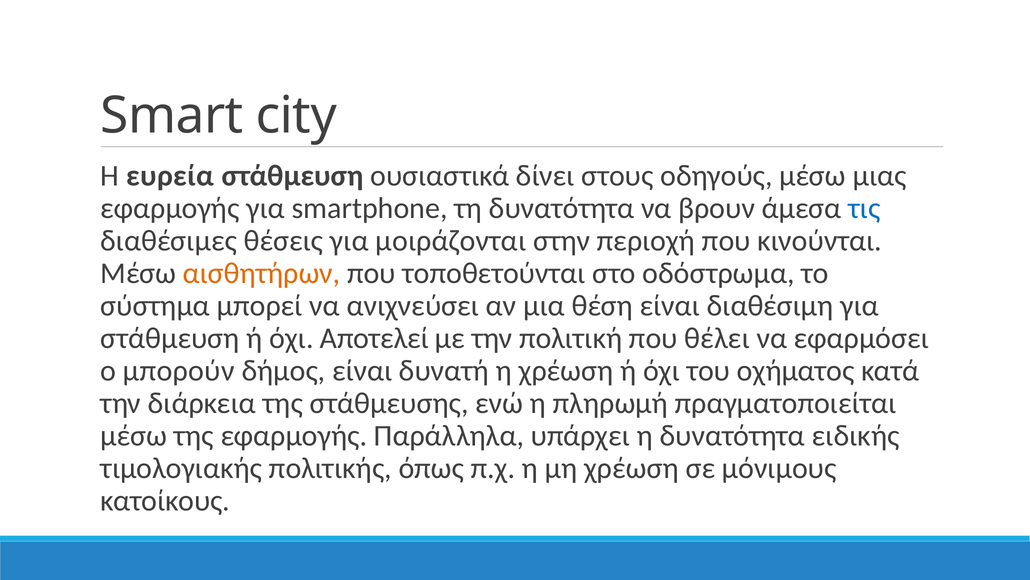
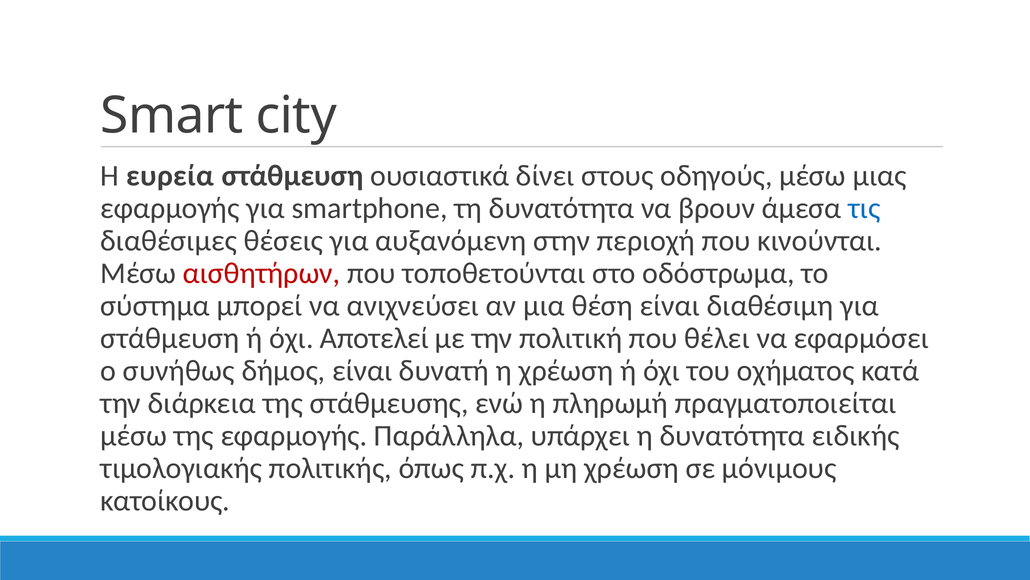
μοιράζονται: μοιράζονται -> αυξανόμενη (451, 241)
αισθητήρων colour: orange -> red (262, 273)
μπορούν: μπορούν -> συνήθως (179, 371)
